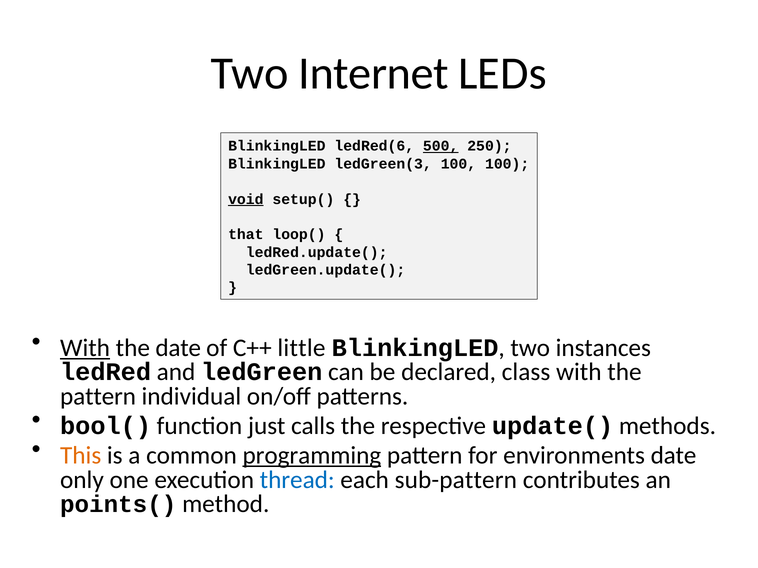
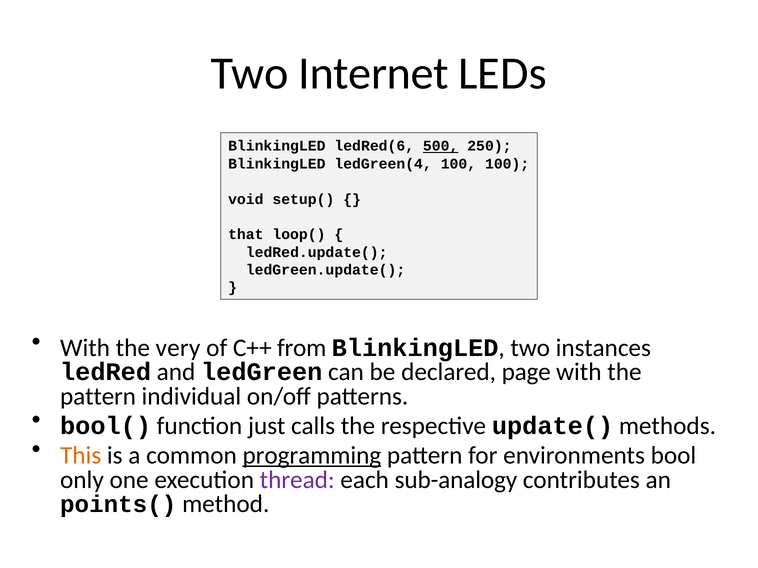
ledGreen(3: ledGreen(3 -> ledGreen(4 (383, 164)
void underline: present -> none (246, 199)
With underline: present -> none (85, 348)
the date: date -> very (178, 348)
little: little -> from (302, 348)
class: class -> page (526, 372)
environments date: date -> bool (673, 456)
thread colour: blue -> purple (297, 480)
sub-pattern: sub-pattern -> sub-analogy (456, 480)
